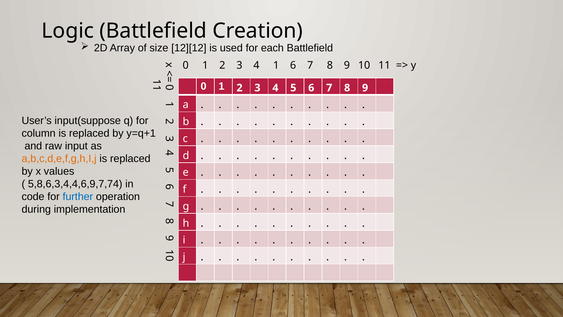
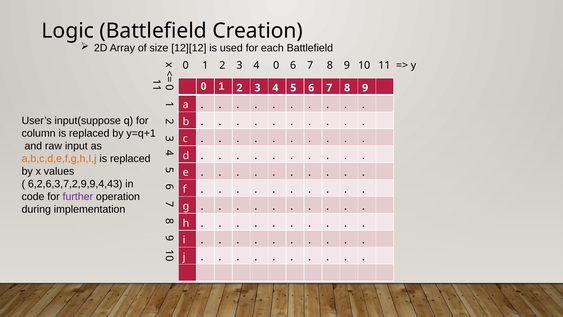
4 1: 1 -> 0 (276, 65)
5,8,6,3,4,4,6,9,7,74: 5,8,6,3,4,4,6,9,7,74 -> 6,2,6,3,7,2,9,9,4,43 (75, 184)
further colour: blue -> purple (78, 197)
